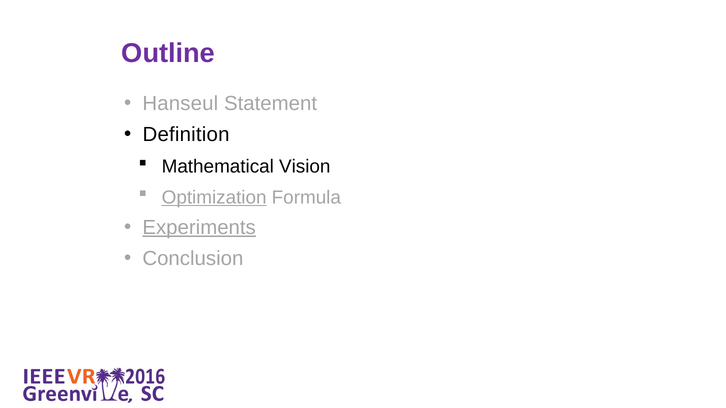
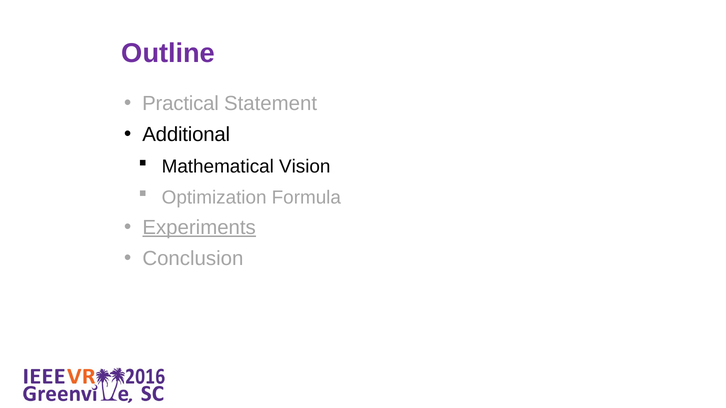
Hanseul: Hanseul -> Practical (181, 104)
Definition: Definition -> Additional (186, 135)
Optimization underline: present -> none (214, 198)
